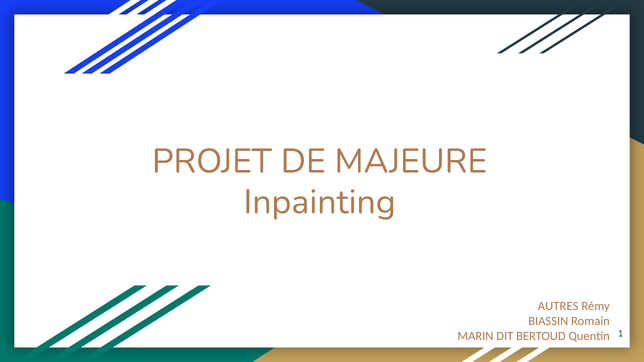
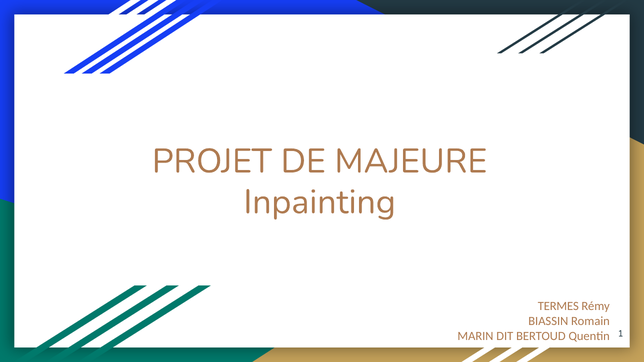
AUTRES: AUTRES -> TERMES (558, 306)
